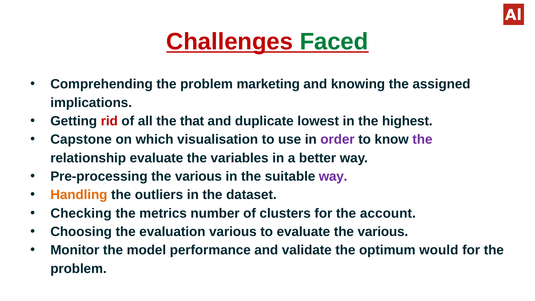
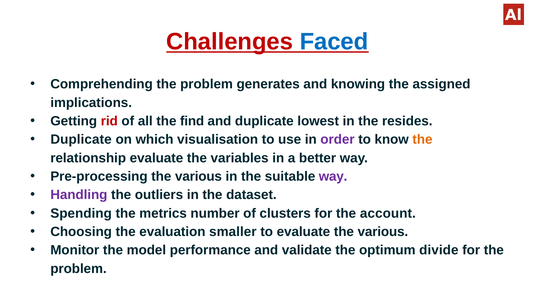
Faced colour: green -> blue (334, 42)
marketing: marketing -> generates (268, 84)
that: that -> find (192, 121)
highest: highest -> resides (407, 121)
Capstone: Capstone -> Duplicate (81, 139)
the colour: purple -> orange (422, 139)
Handling colour: orange -> purple (79, 195)
Checking: Checking -> Spending (81, 213)
evaluation various: various -> smaller (233, 232)
would: would -> divide (439, 250)
